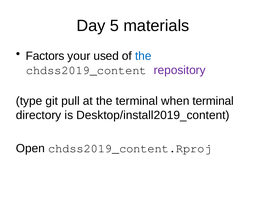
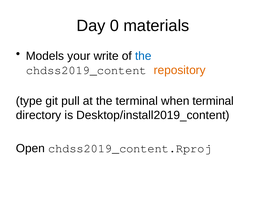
5: 5 -> 0 (114, 26)
Factors: Factors -> Models (45, 56)
used: used -> write (106, 56)
repository colour: purple -> orange (180, 70)
